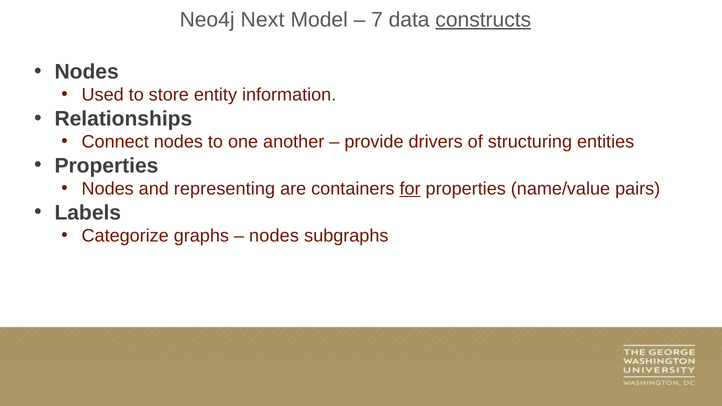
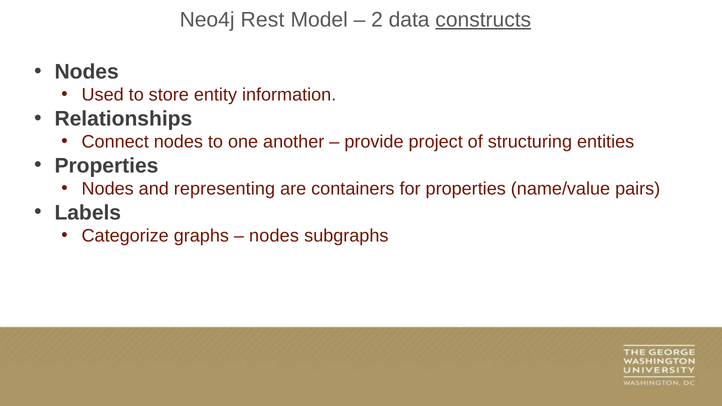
Next: Next -> Rest (262, 20)
7: 7 -> 2 (377, 20)
drivers: drivers -> project (436, 142)
for underline: present -> none (410, 189)
